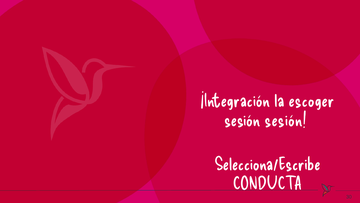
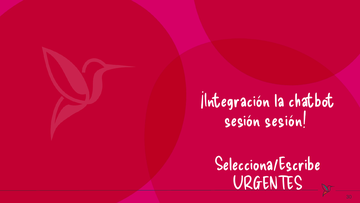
escoger: escoger -> chatbot (311, 101)
CONDUCTA: CONDUCTA -> URGENTES (268, 183)
